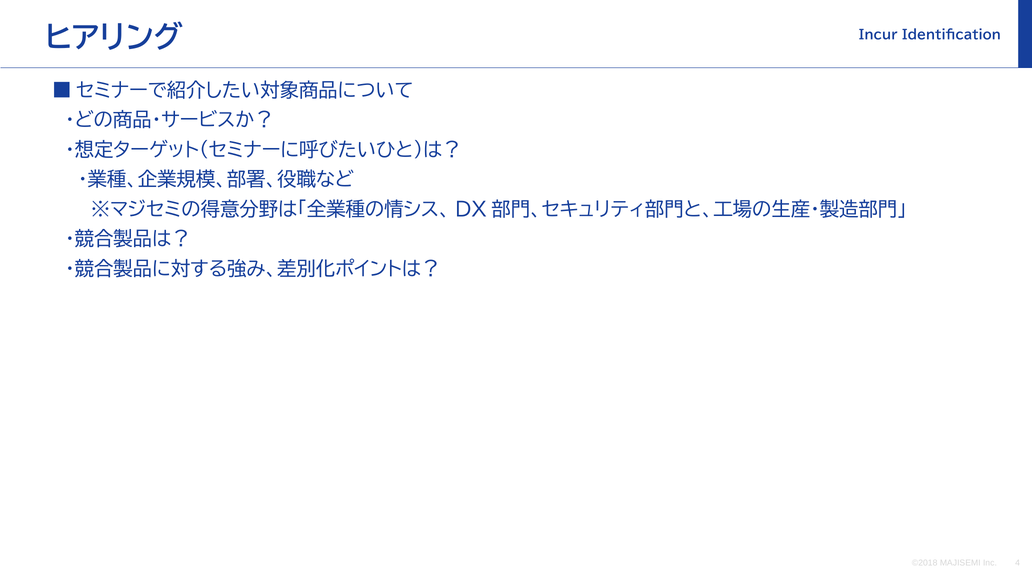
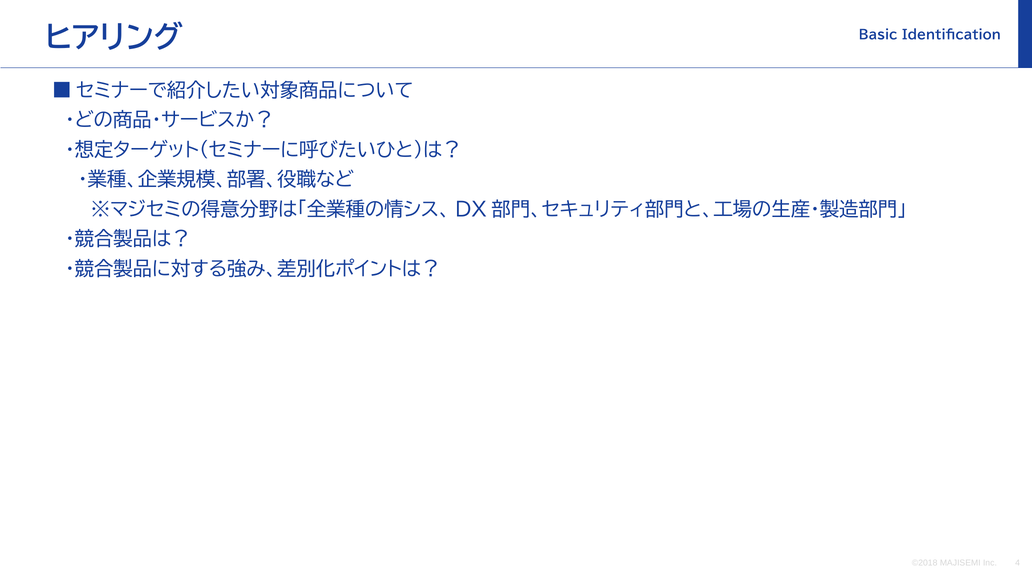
Incur: Incur -> Basic (878, 35)
